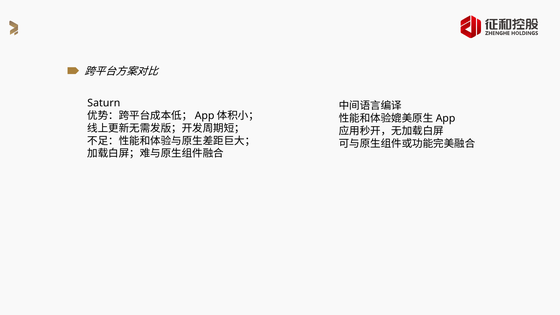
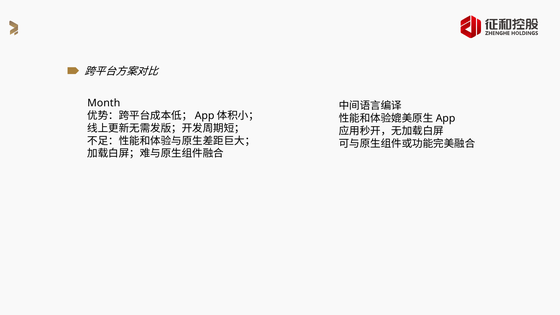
Saturn: Saturn -> Month (104, 103)
